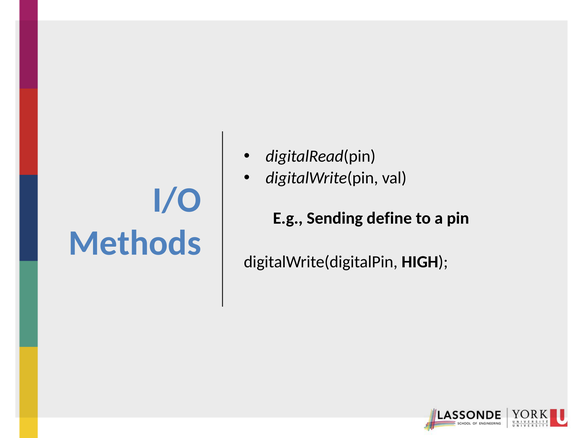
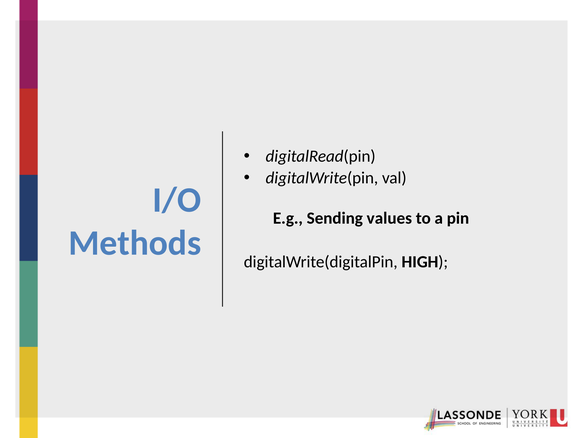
define: define -> values (389, 218)
